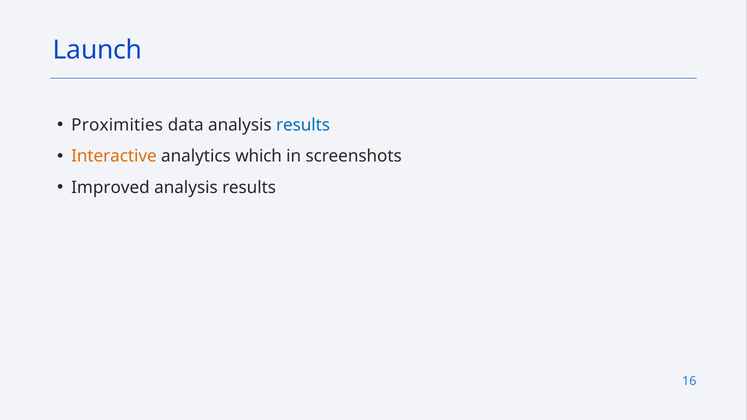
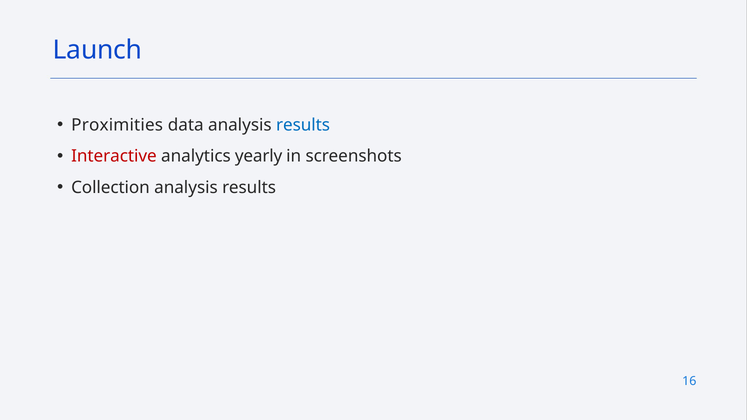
Interactive colour: orange -> red (114, 156)
which: which -> yearly (259, 156)
Improved: Improved -> Collection (110, 188)
